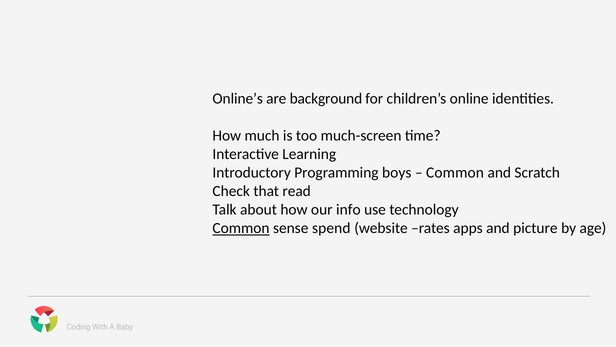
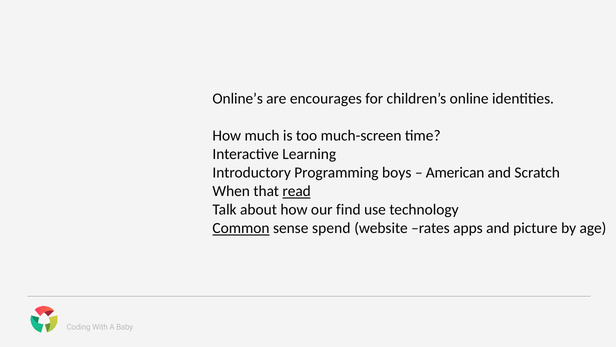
background: background -> encourages (326, 99)
Common: Common -> American (455, 173)
Check: Check -> When (231, 191)
read underline: none -> present (297, 191)
info: info -> find (348, 210)
